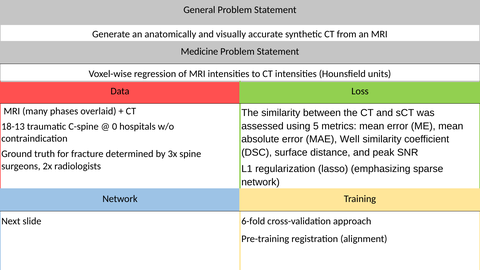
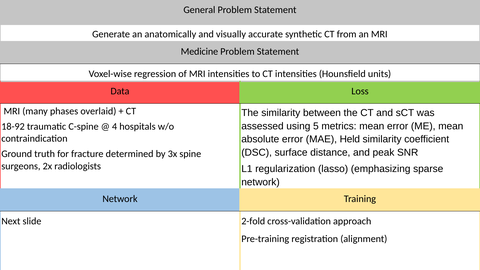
18-13: 18-13 -> 18-92 (13, 126)
0: 0 -> 4 (115, 126)
Well: Well -> Held (350, 139)
6-fold: 6-fold -> 2-fold (253, 221)
